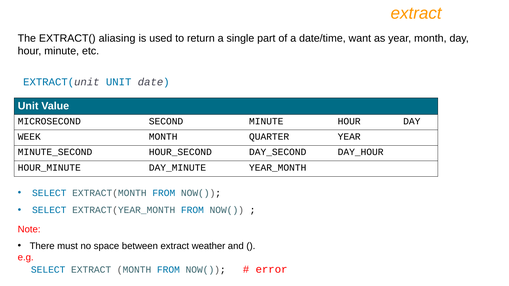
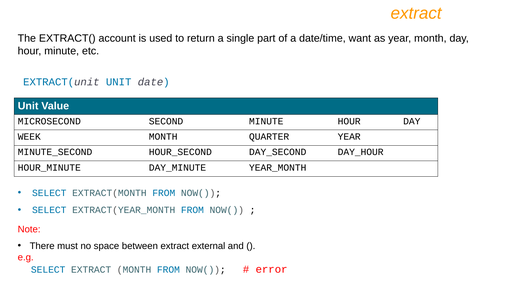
aliasing: aliasing -> account (117, 38)
weather: weather -> external (209, 246)
